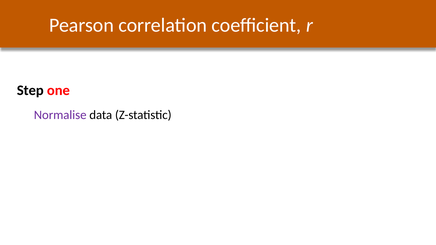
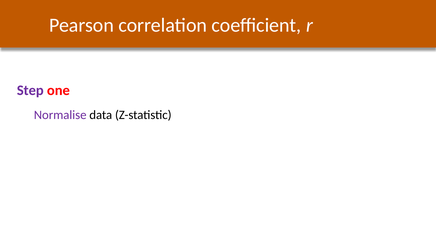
Step colour: black -> purple (30, 90)
